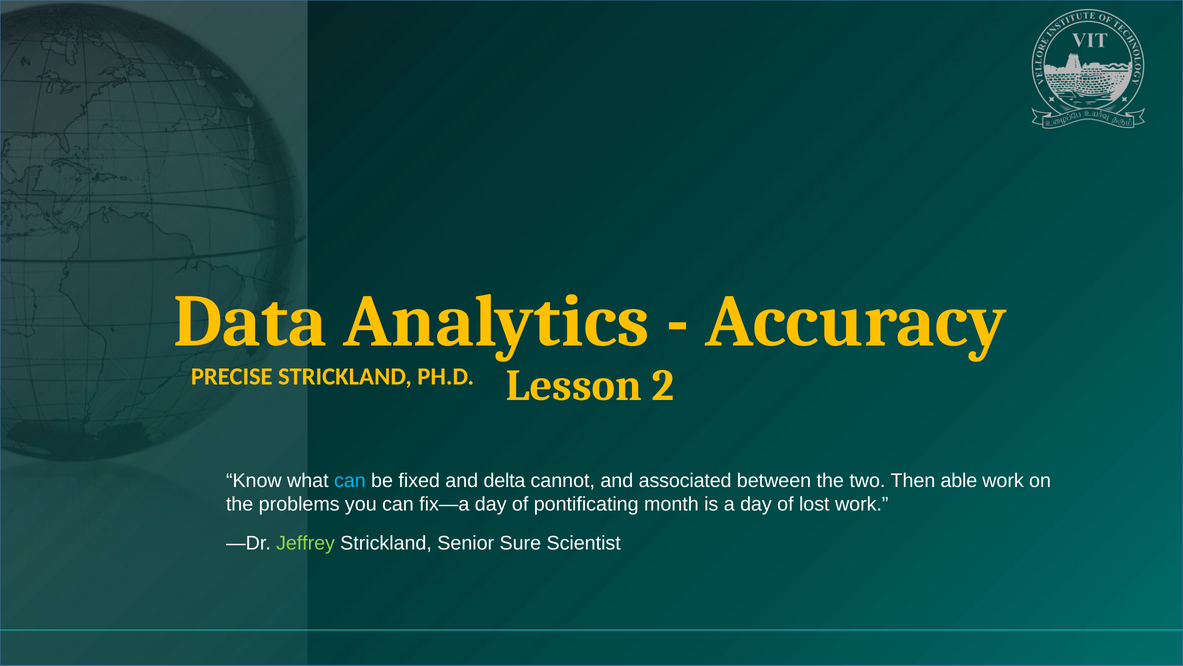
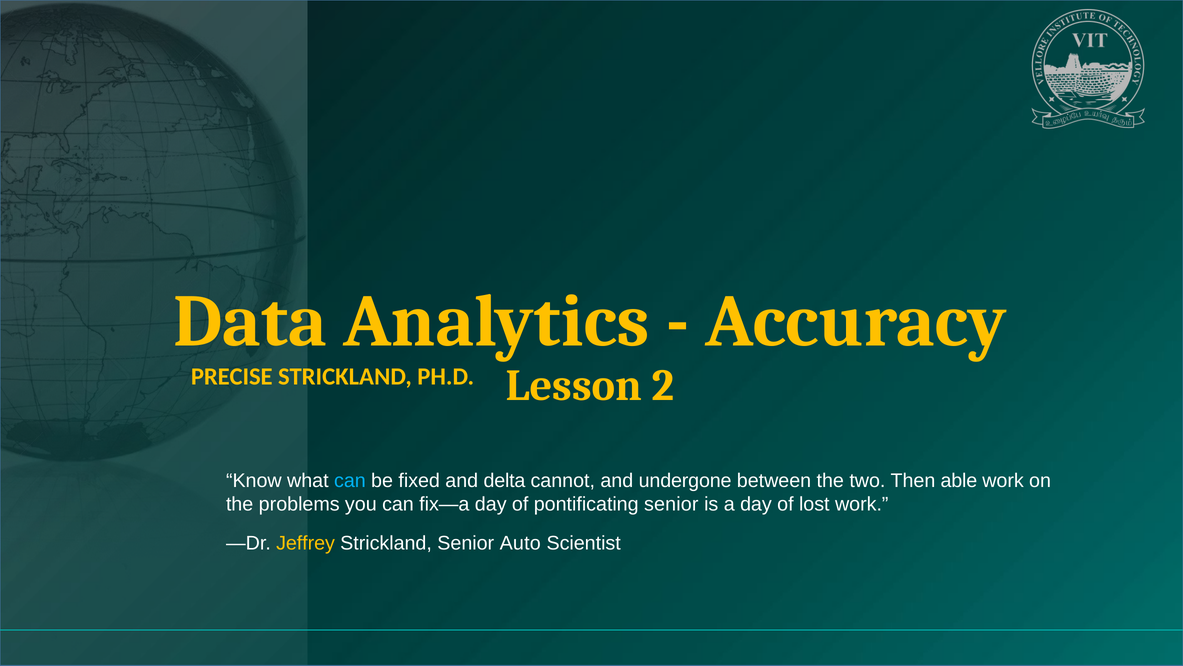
associated: associated -> undergone (685, 480)
pontificating month: month -> senior (671, 504)
Jeffrey colour: light green -> yellow (306, 543)
Sure: Sure -> Auto (520, 543)
